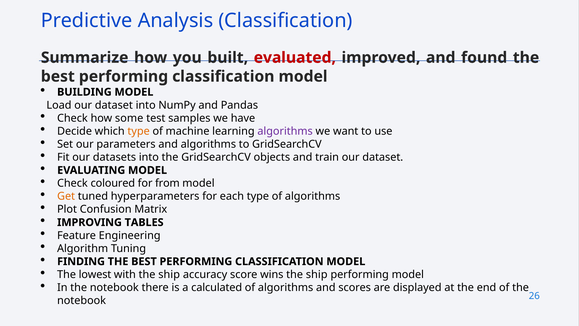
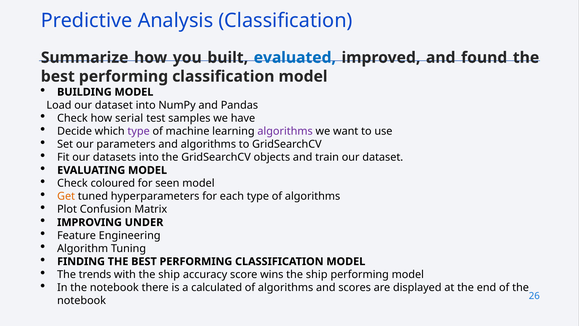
evaluated colour: red -> blue (295, 58)
some: some -> serial (129, 118)
type colour: orange -> purple (139, 131)
from: from -> seen (167, 183)
TABLES: TABLES -> UNDER (144, 222)
lowest: lowest -> trends (95, 274)
